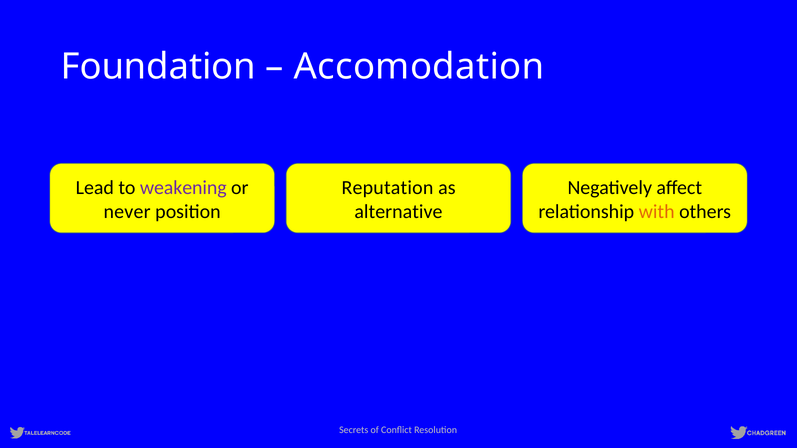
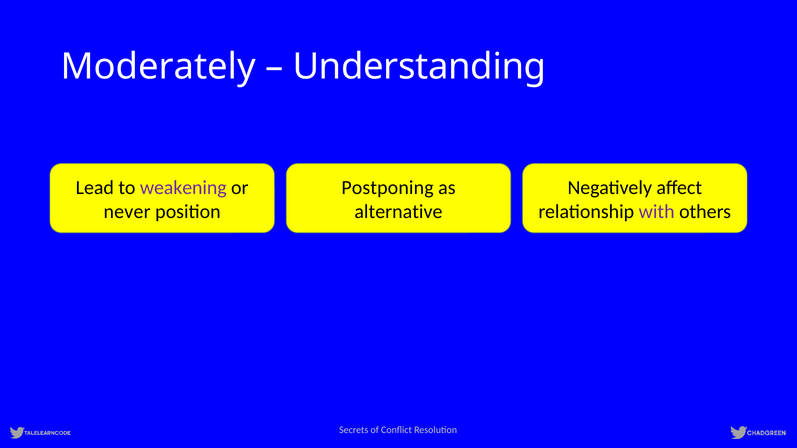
Foundation: Foundation -> Moderately (158, 67)
Accomodation: Accomodation -> Understanding (419, 67)
Reputation: Reputation -> Postponing (388, 188)
with colour: orange -> purple (657, 212)
